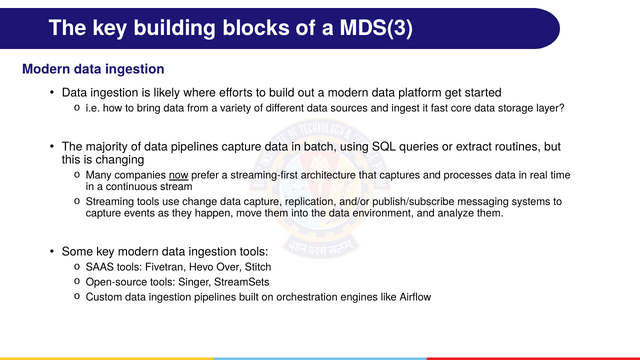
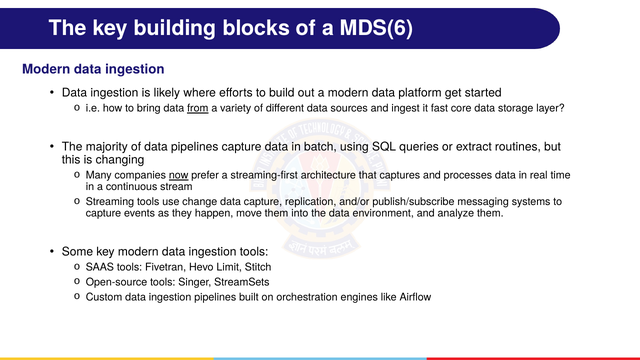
MDS(3: MDS(3 -> MDS(6 (377, 28)
from underline: none -> present (198, 108)
Over: Over -> Limit (229, 267)
